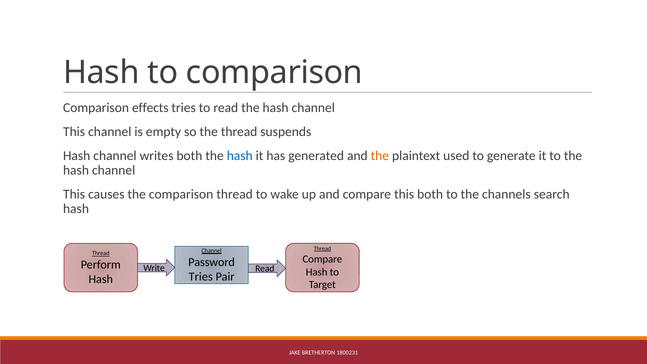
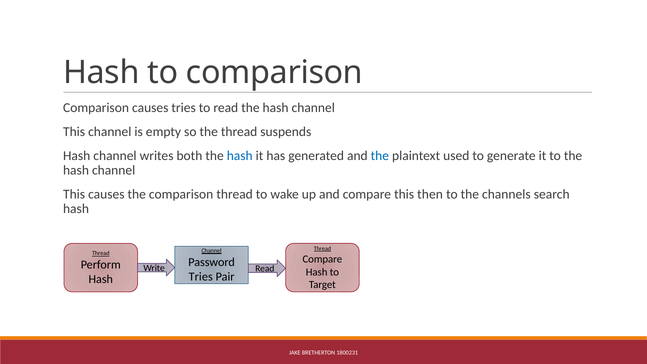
Comparison effects: effects -> causes (150, 108)
the colour: orange -> blue (380, 156)
this both: both -> then (430, 194)
